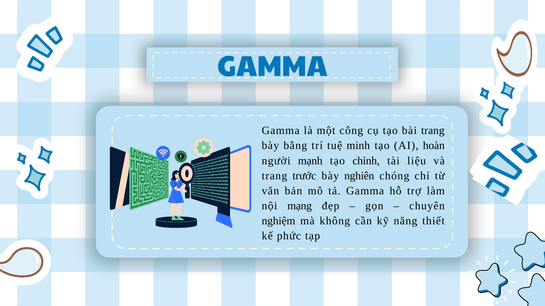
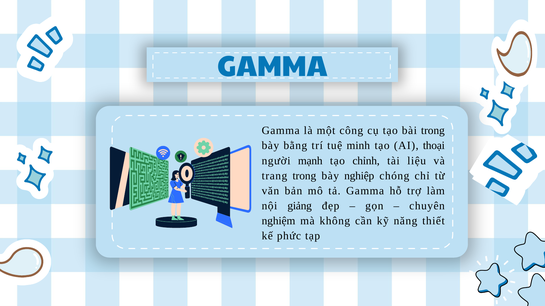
bài trang: trang -> trong (433, 131)
hoàn: hoàn -> thoại (434, 146)
trang trước: trước -> trong (304, 176)
nghiên: nghiên -> nghiệp (359, 176)
mạng: mạng -> giảng (300, 206)
